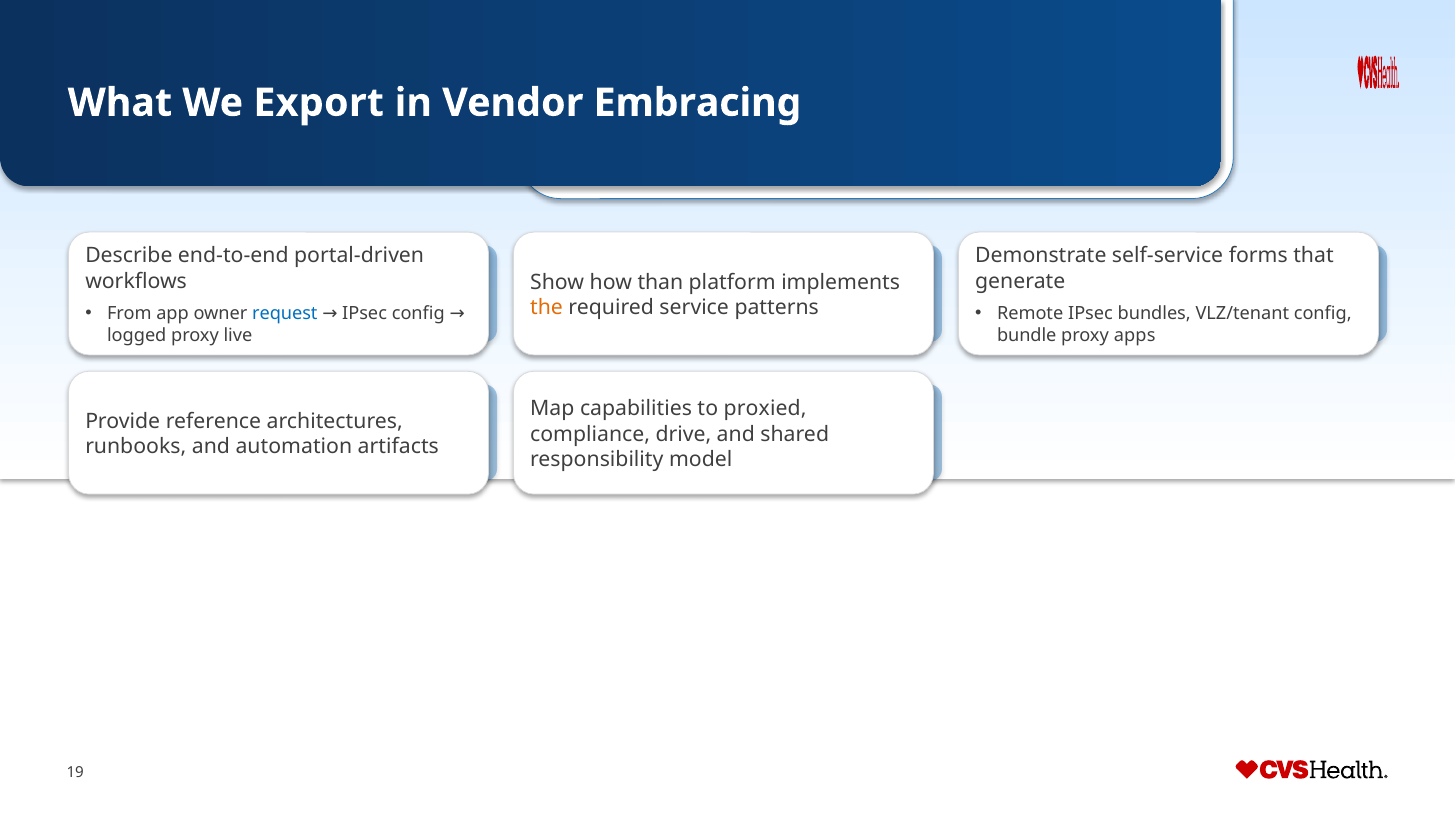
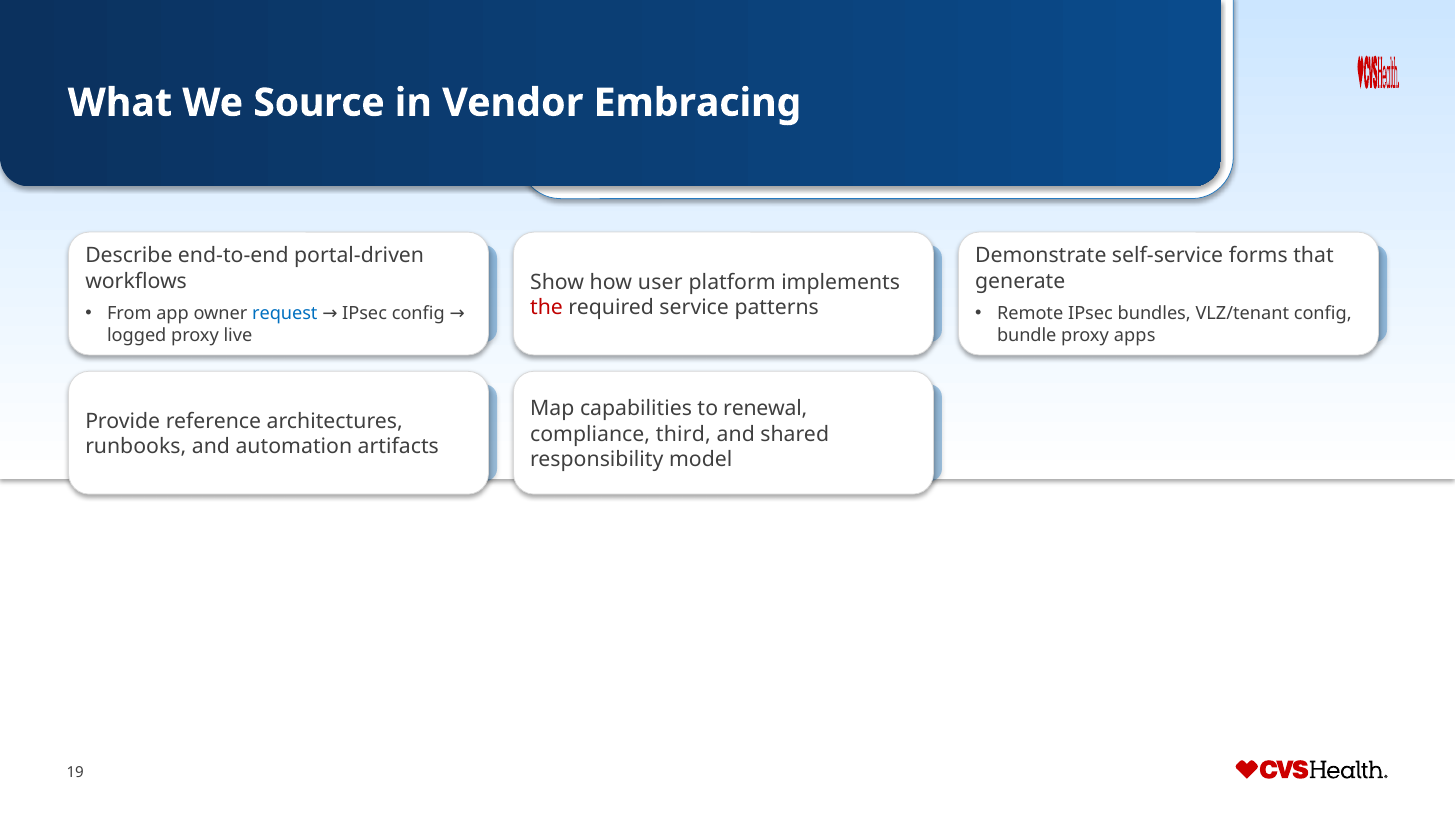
Export: Export -> Source (319, 103)
than: than -> user (660, 282)
the colour: orange -> red (547, 308)
proxied: proxied -> renewal (765, 409)
drive: drive -> third (683, 435)
